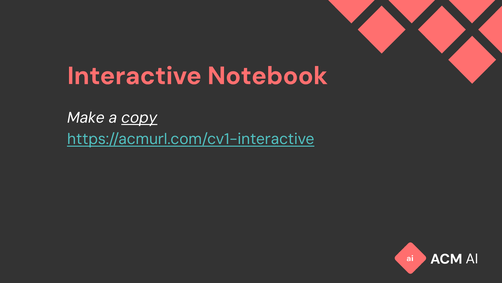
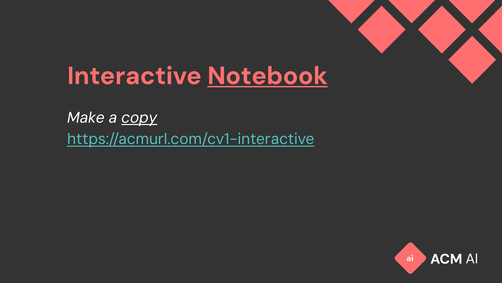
Notebook underline: none -> present (268, 76)
